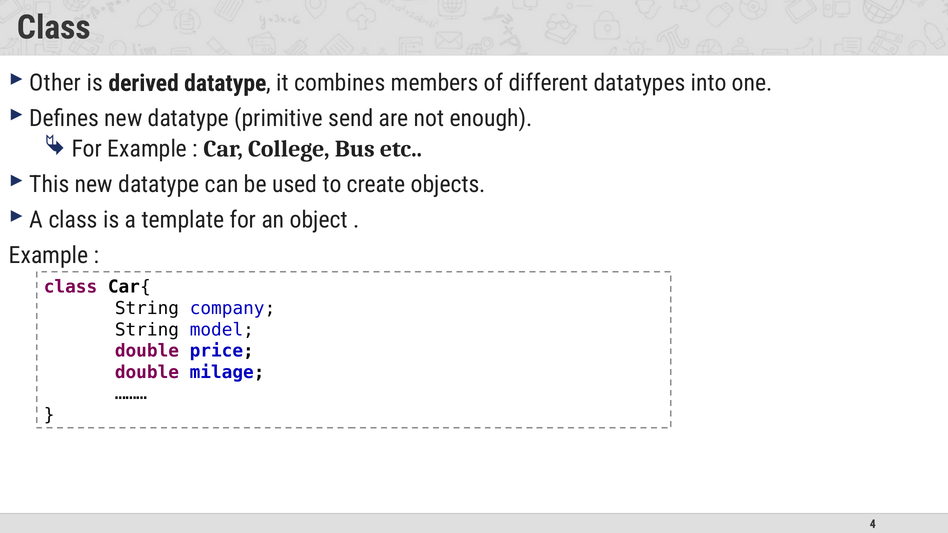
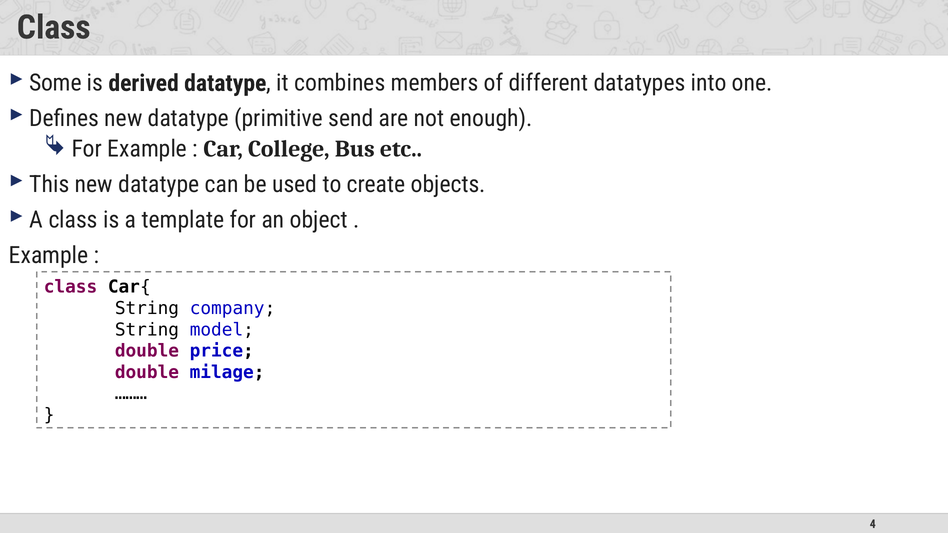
Other: Other -> Some (55, 83)
